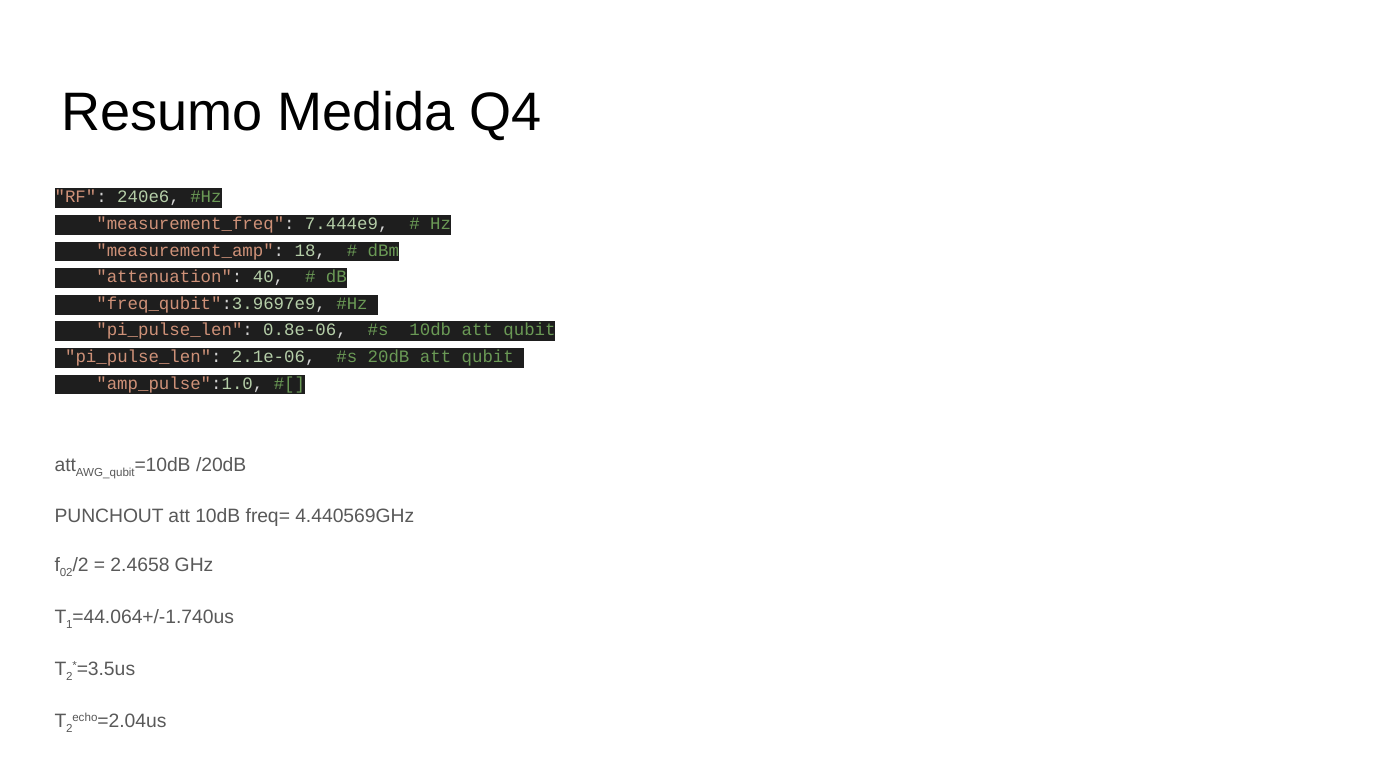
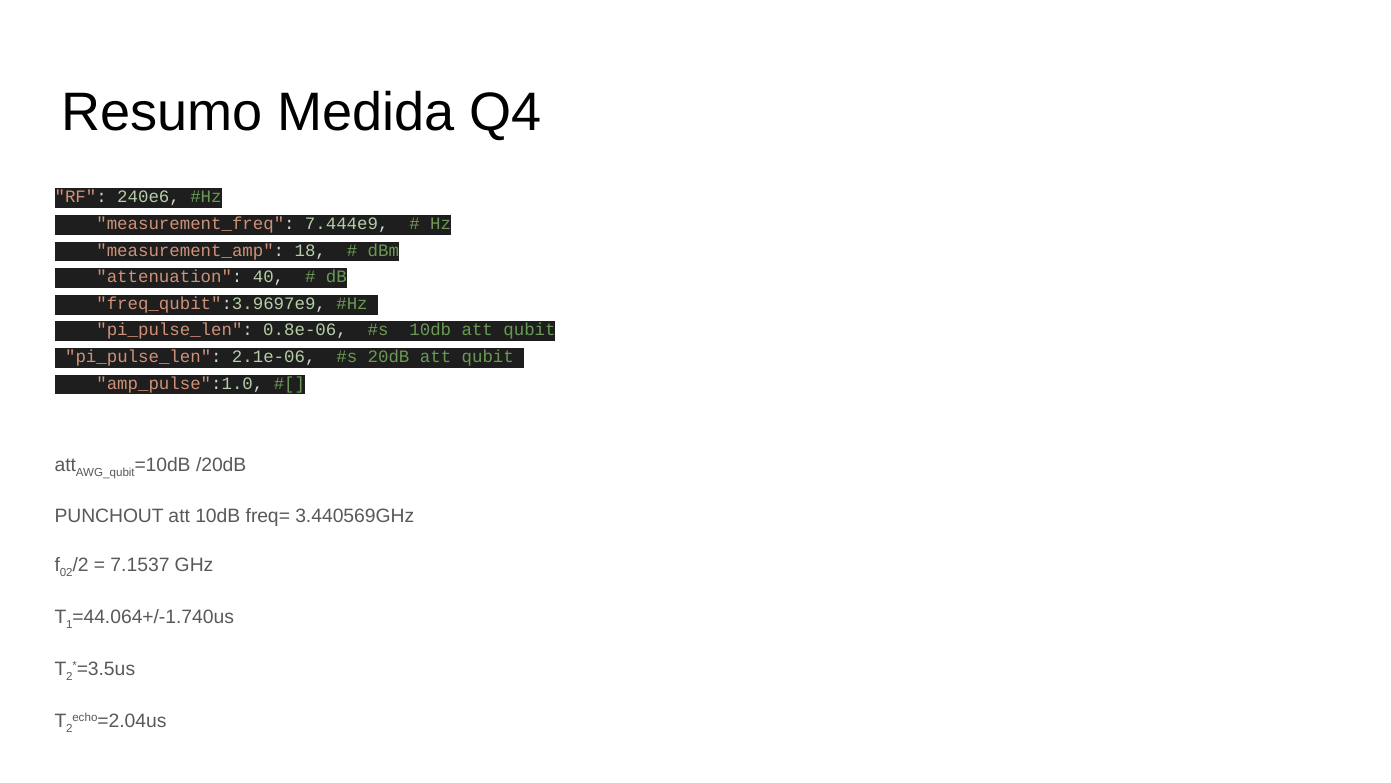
4.440569GHz: 4.440569GHz -> 3.440569GHz (355, 516)
2.4658: 2.4658 -> 7.1537 (140, 565)
